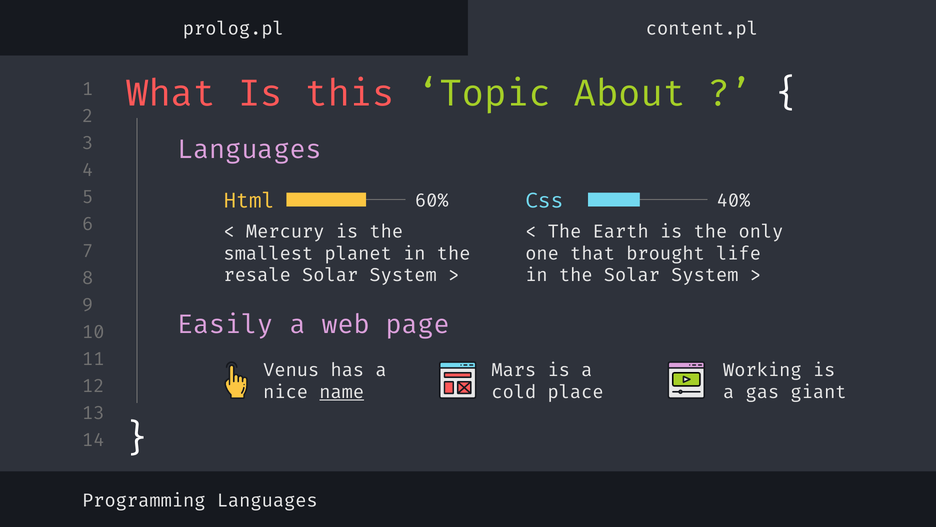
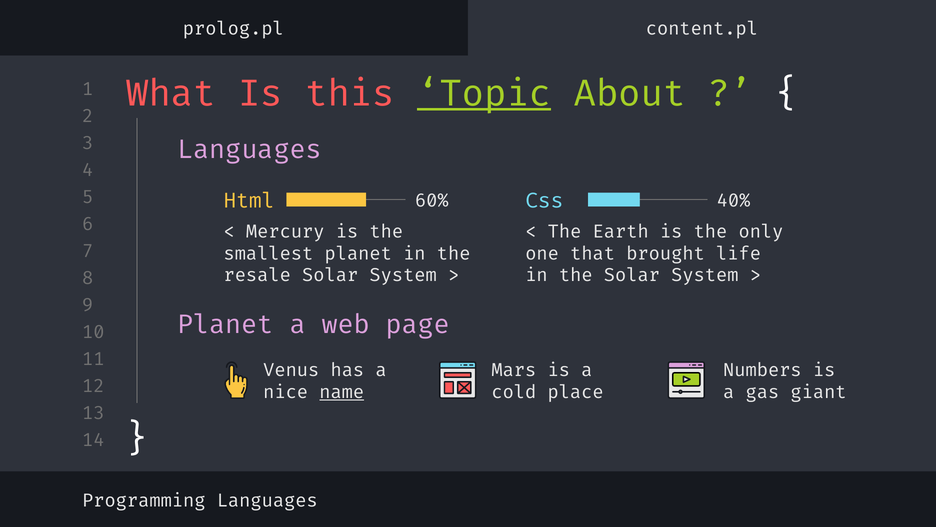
Topic underline: none -> present (484, 93)
Easily: Easily -> Planet (225, 324)
Working: Working -> Numbers (762, 370)
